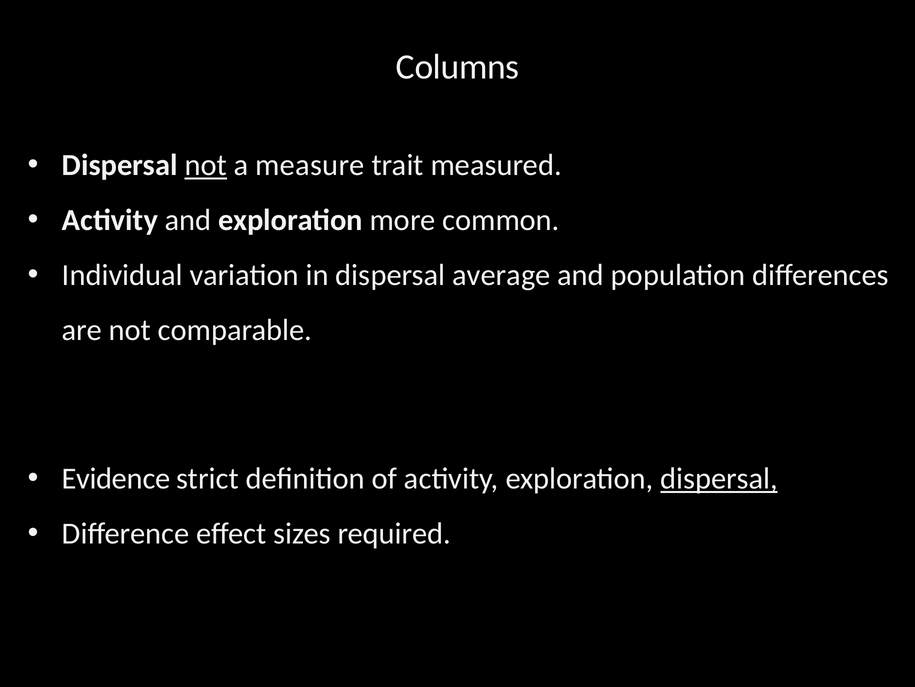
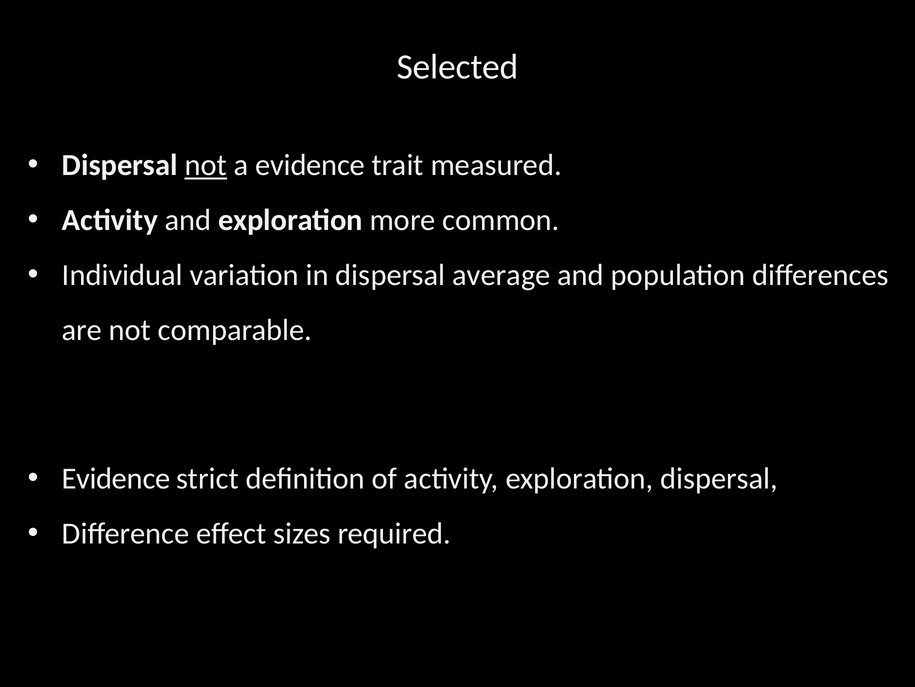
Columns: Columns -> Selected (458, 67)
a measure: measure -> evidence (310, 165)
dispersal underline: present -> none (719, 478)
